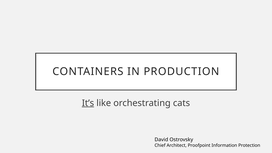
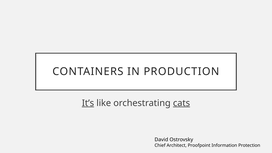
cats underline: none -> present (181, 103)
